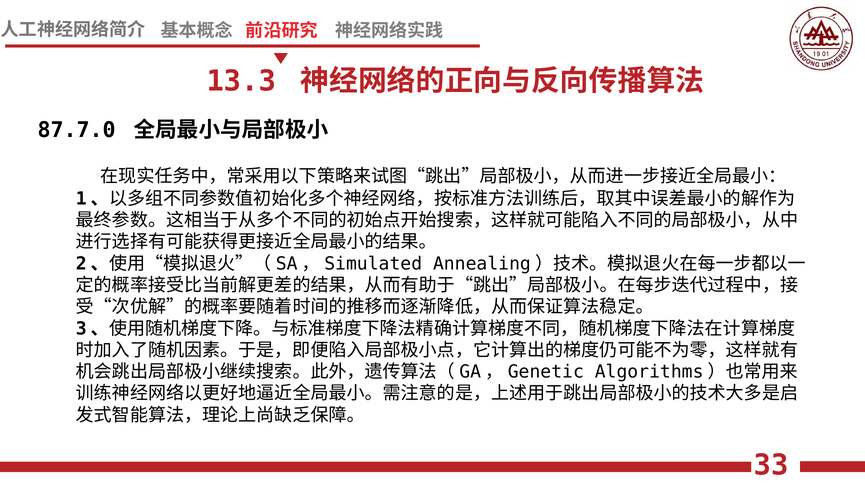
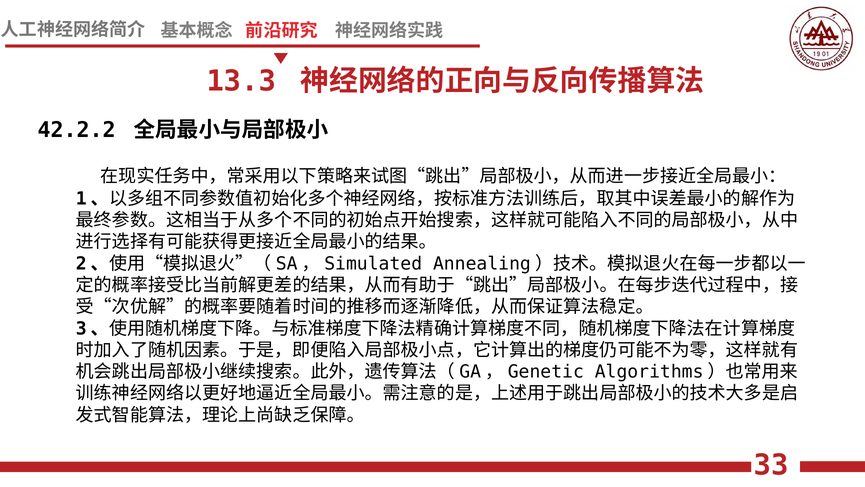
87.7.0: 87.7.0 -> 42.2.2 (77, 130)
